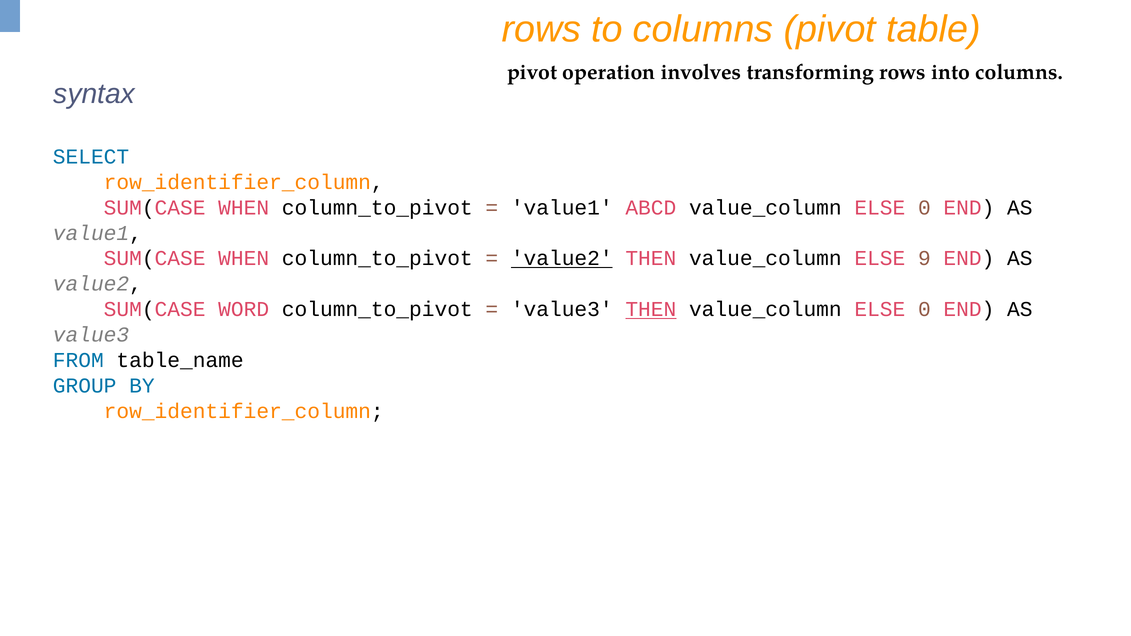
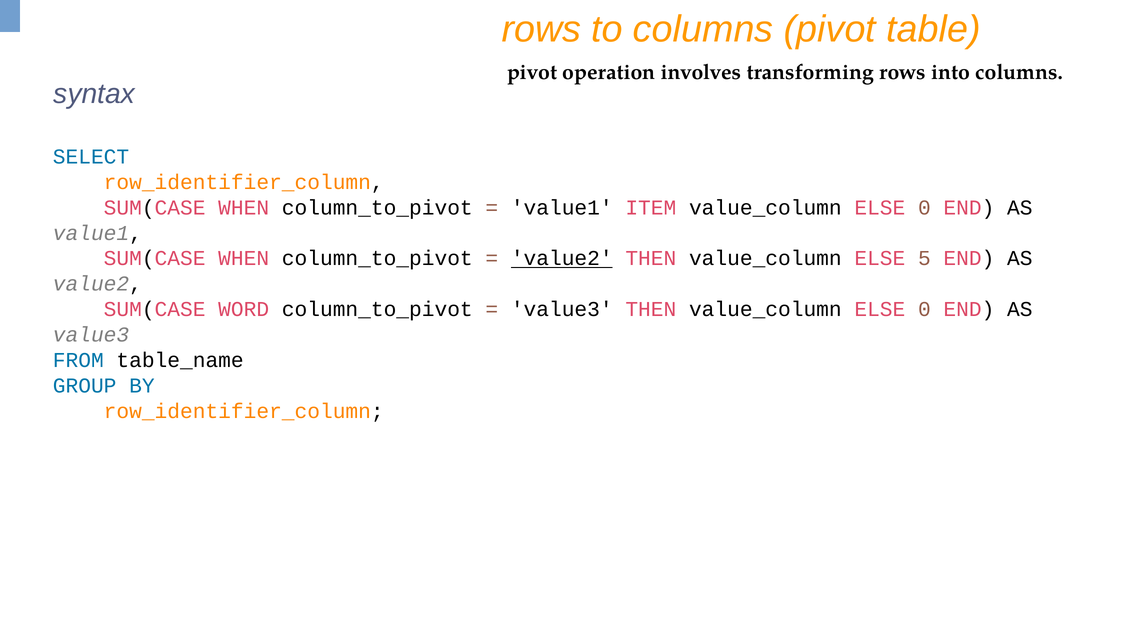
ABCD: ABCD -> ITEM (651, 208)
9: 9 -> 5 (924, 259)
THEN underline: present -> none (651, 309)
